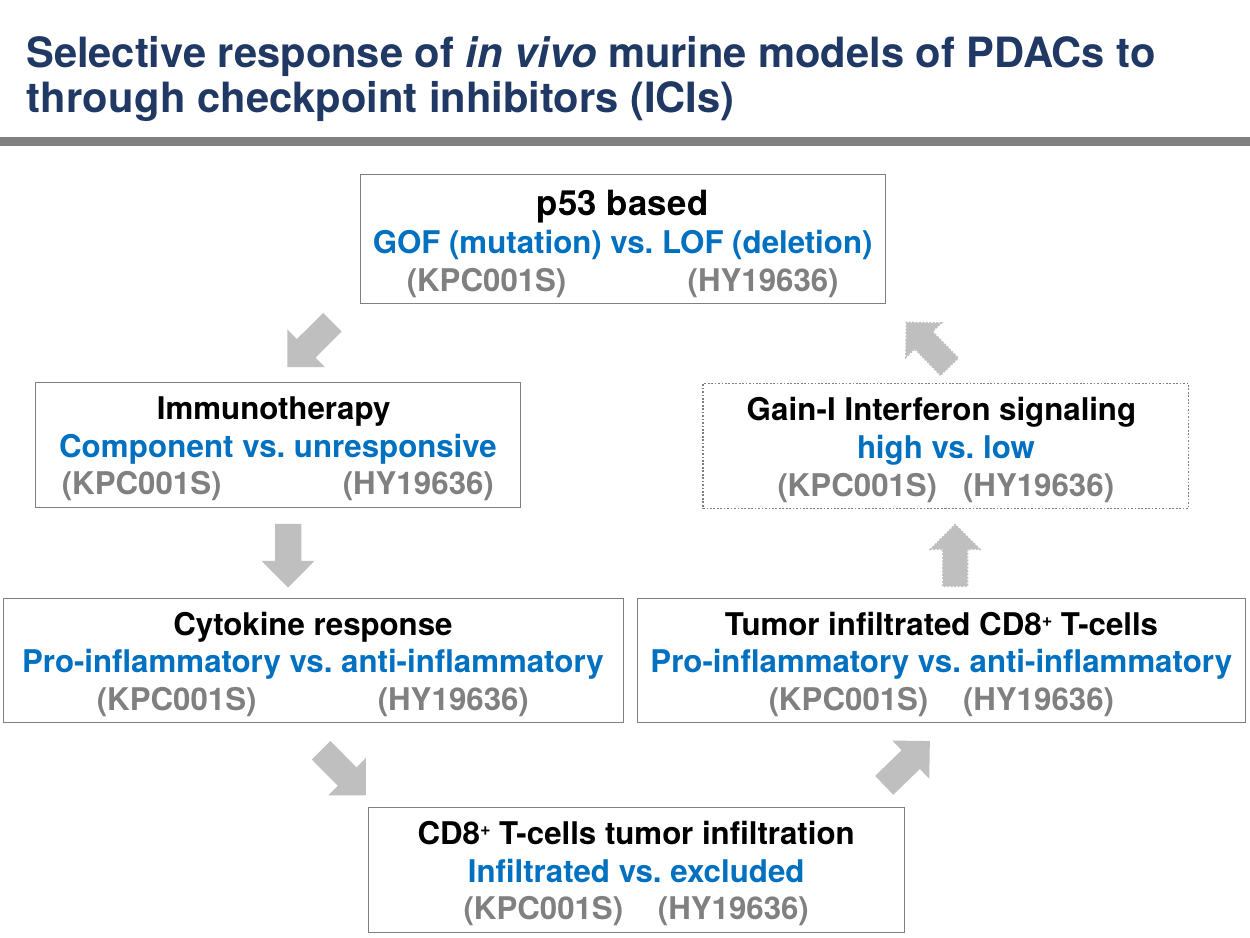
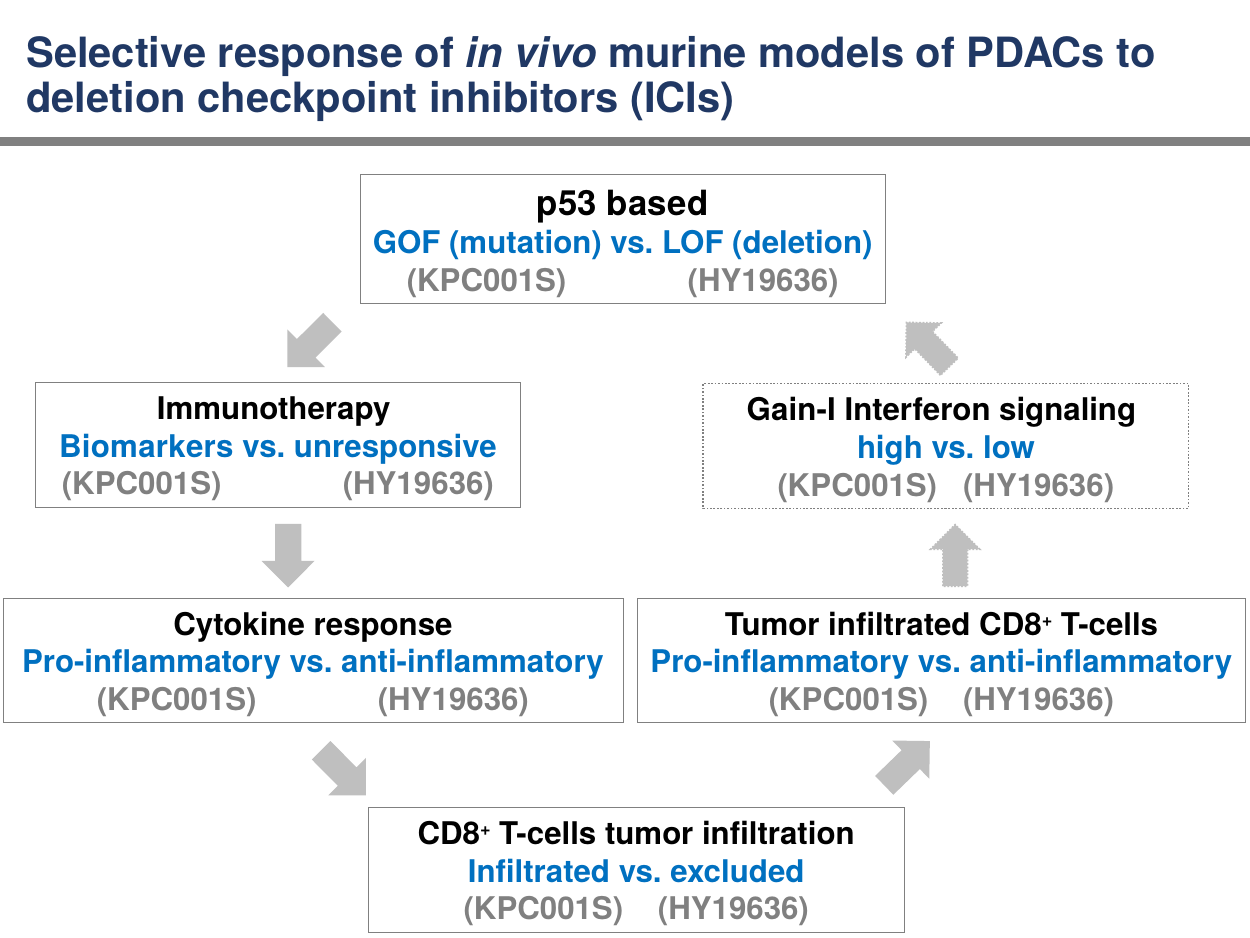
through: through -> deletion (106, 99)
Component: Component -> Biomarkers (146, 447)
